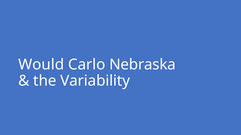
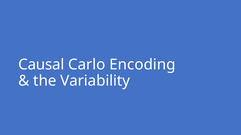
Would: Would -> Causal (41, 65)
Nebraska: Nebraska -> Encoding (142, 65)
